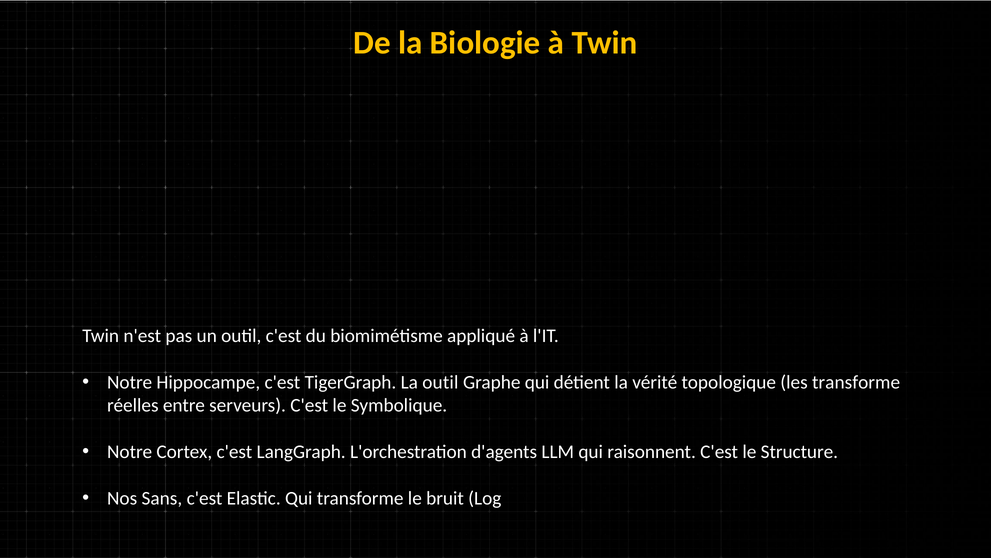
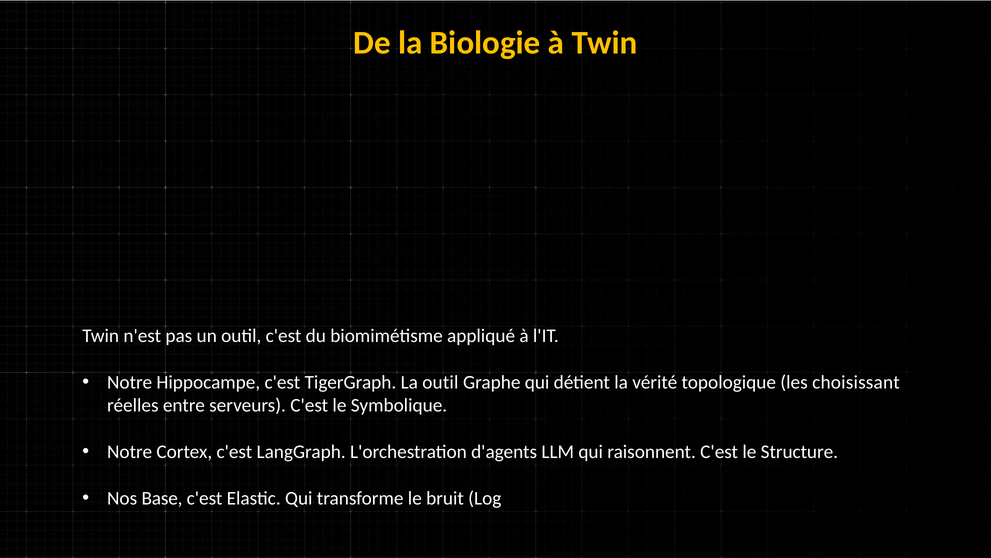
les transforme: transforme -> choisissant (856, 382)
Sans: Sans -> Base (162, 498)
